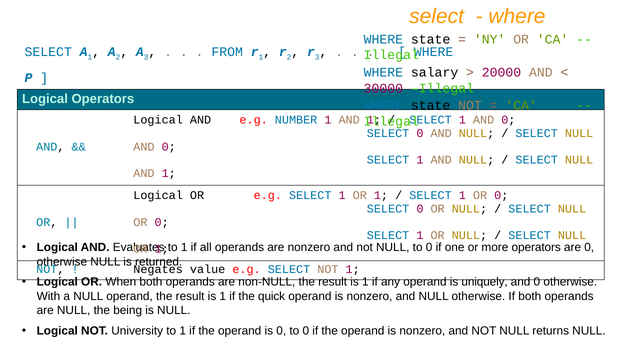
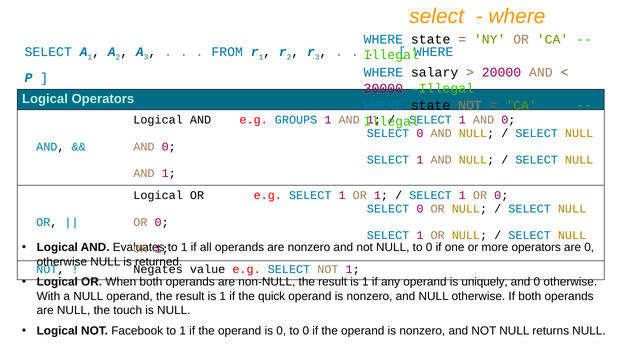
NUMBER: NUMBER -> GROUPS (296, 120)
being: being -> touch (128, 310)
University: University -> Facebook (137, 331)
